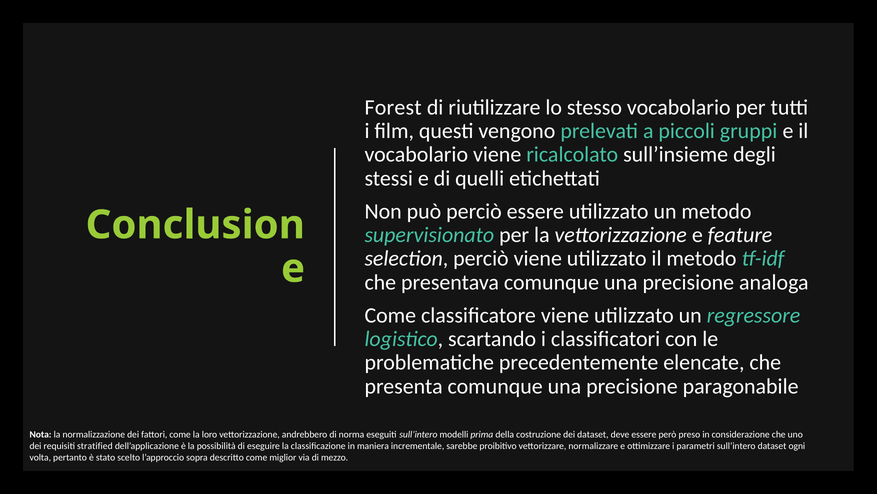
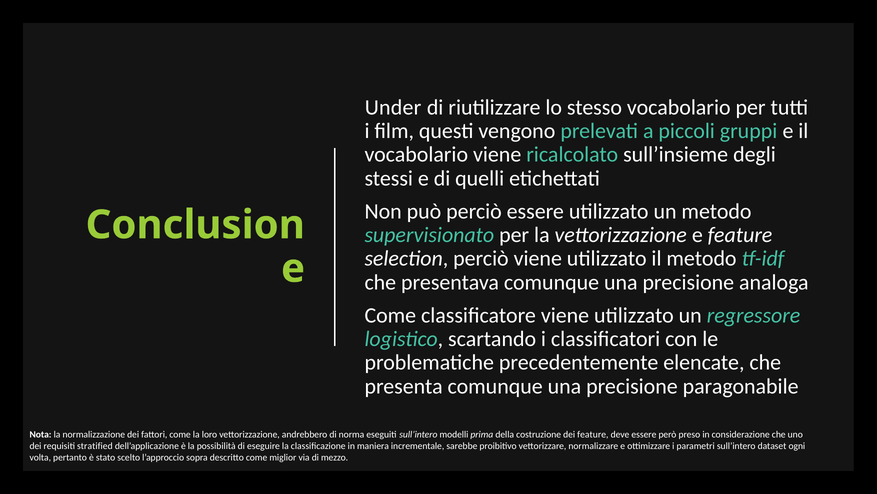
Forest: Forest -> Under (393, 107)
dei dataset: dataset -> feature (593, 434)
